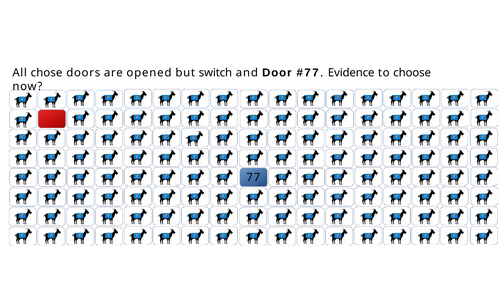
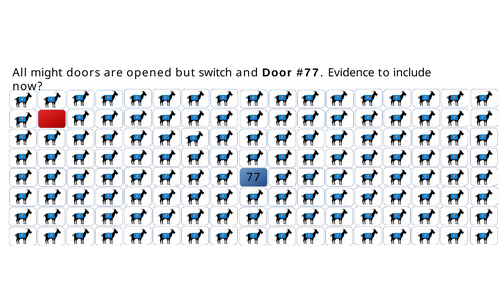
chose: chose -> might (47, 73)
choose: choose -> include (412, 73)
